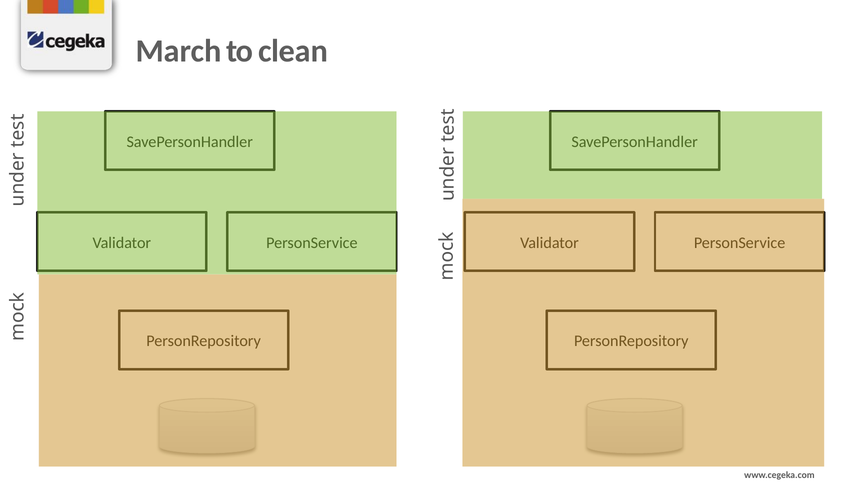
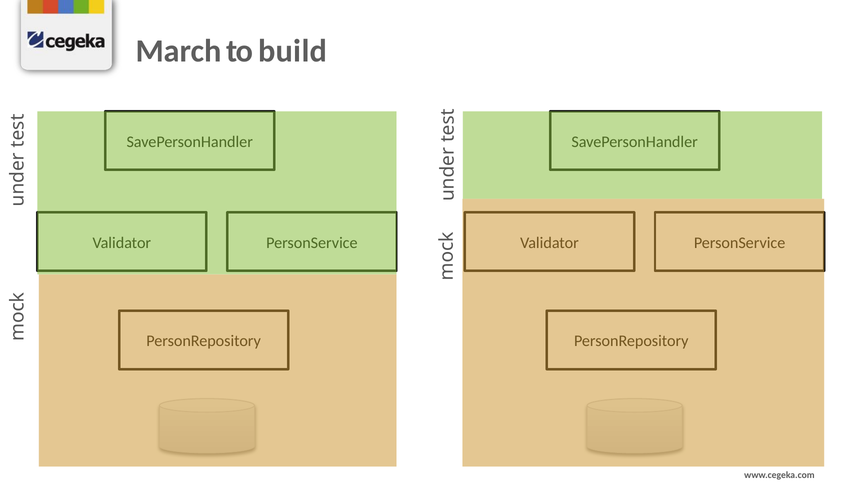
clean: clean -> build (293, 51)
